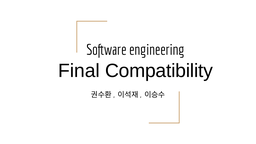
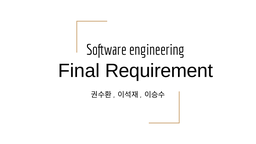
Compatibility: Compatibility -> Requirement (159, 71)
